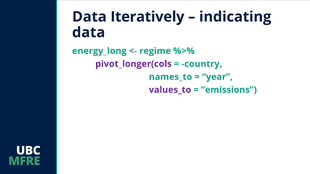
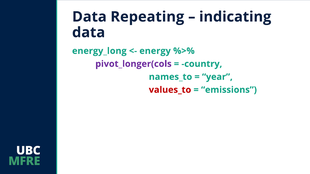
Iteratively: Iteratively -> Repeating (147, 17)
regime: regime -> energy (155, 51)
values_to colour: purple -> red (170, 90)
